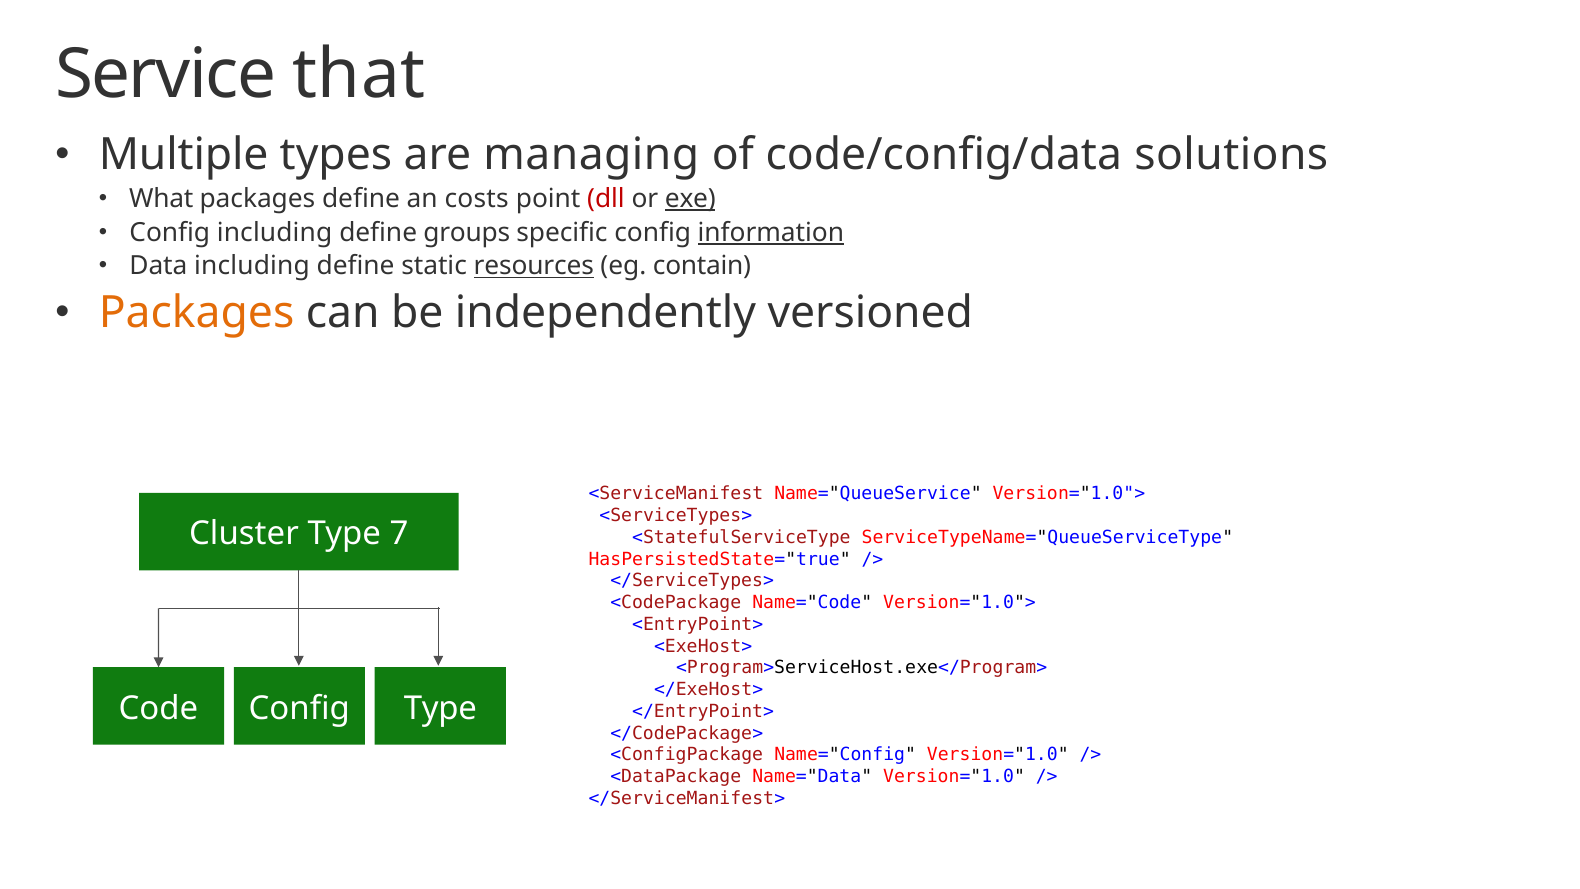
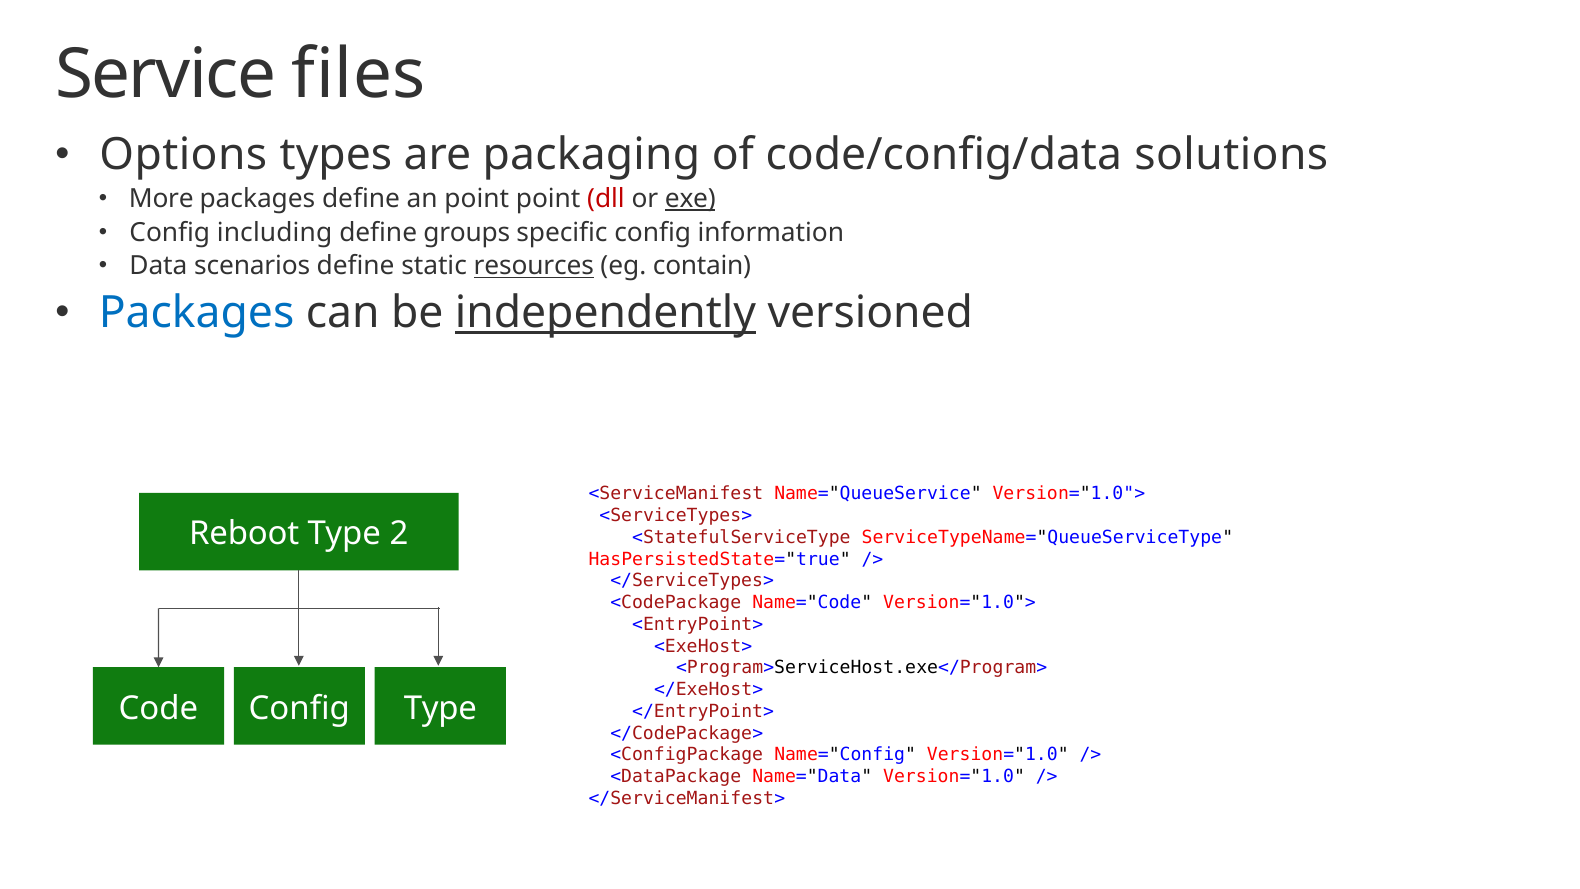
that: that -> files (359, 75)
Multiple: Multiple -> Options (183, 155)
managing: managing -> packaging (591, 155)
What: What -> More (161, 199)
an costs: costs -> point (477, 199)
information underline: present -> none (771, 232)
Data including: including -> scenarios (252, 266)
Packages colour: orange -> blue (197, 313)
independently underline: none -> present (606, 313)
Cluster: Cluster -> Reboot (244, 534)
7: 7 -> 2 (399, 534)
